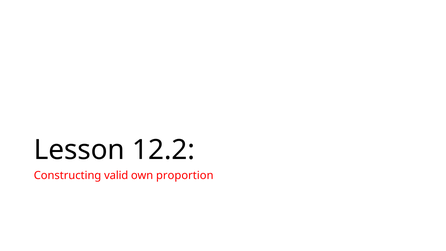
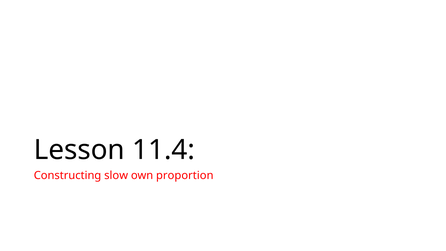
12.2: 12.2 -> 11.4 (163, 150)
valid: valid -> slow (116, 176)
